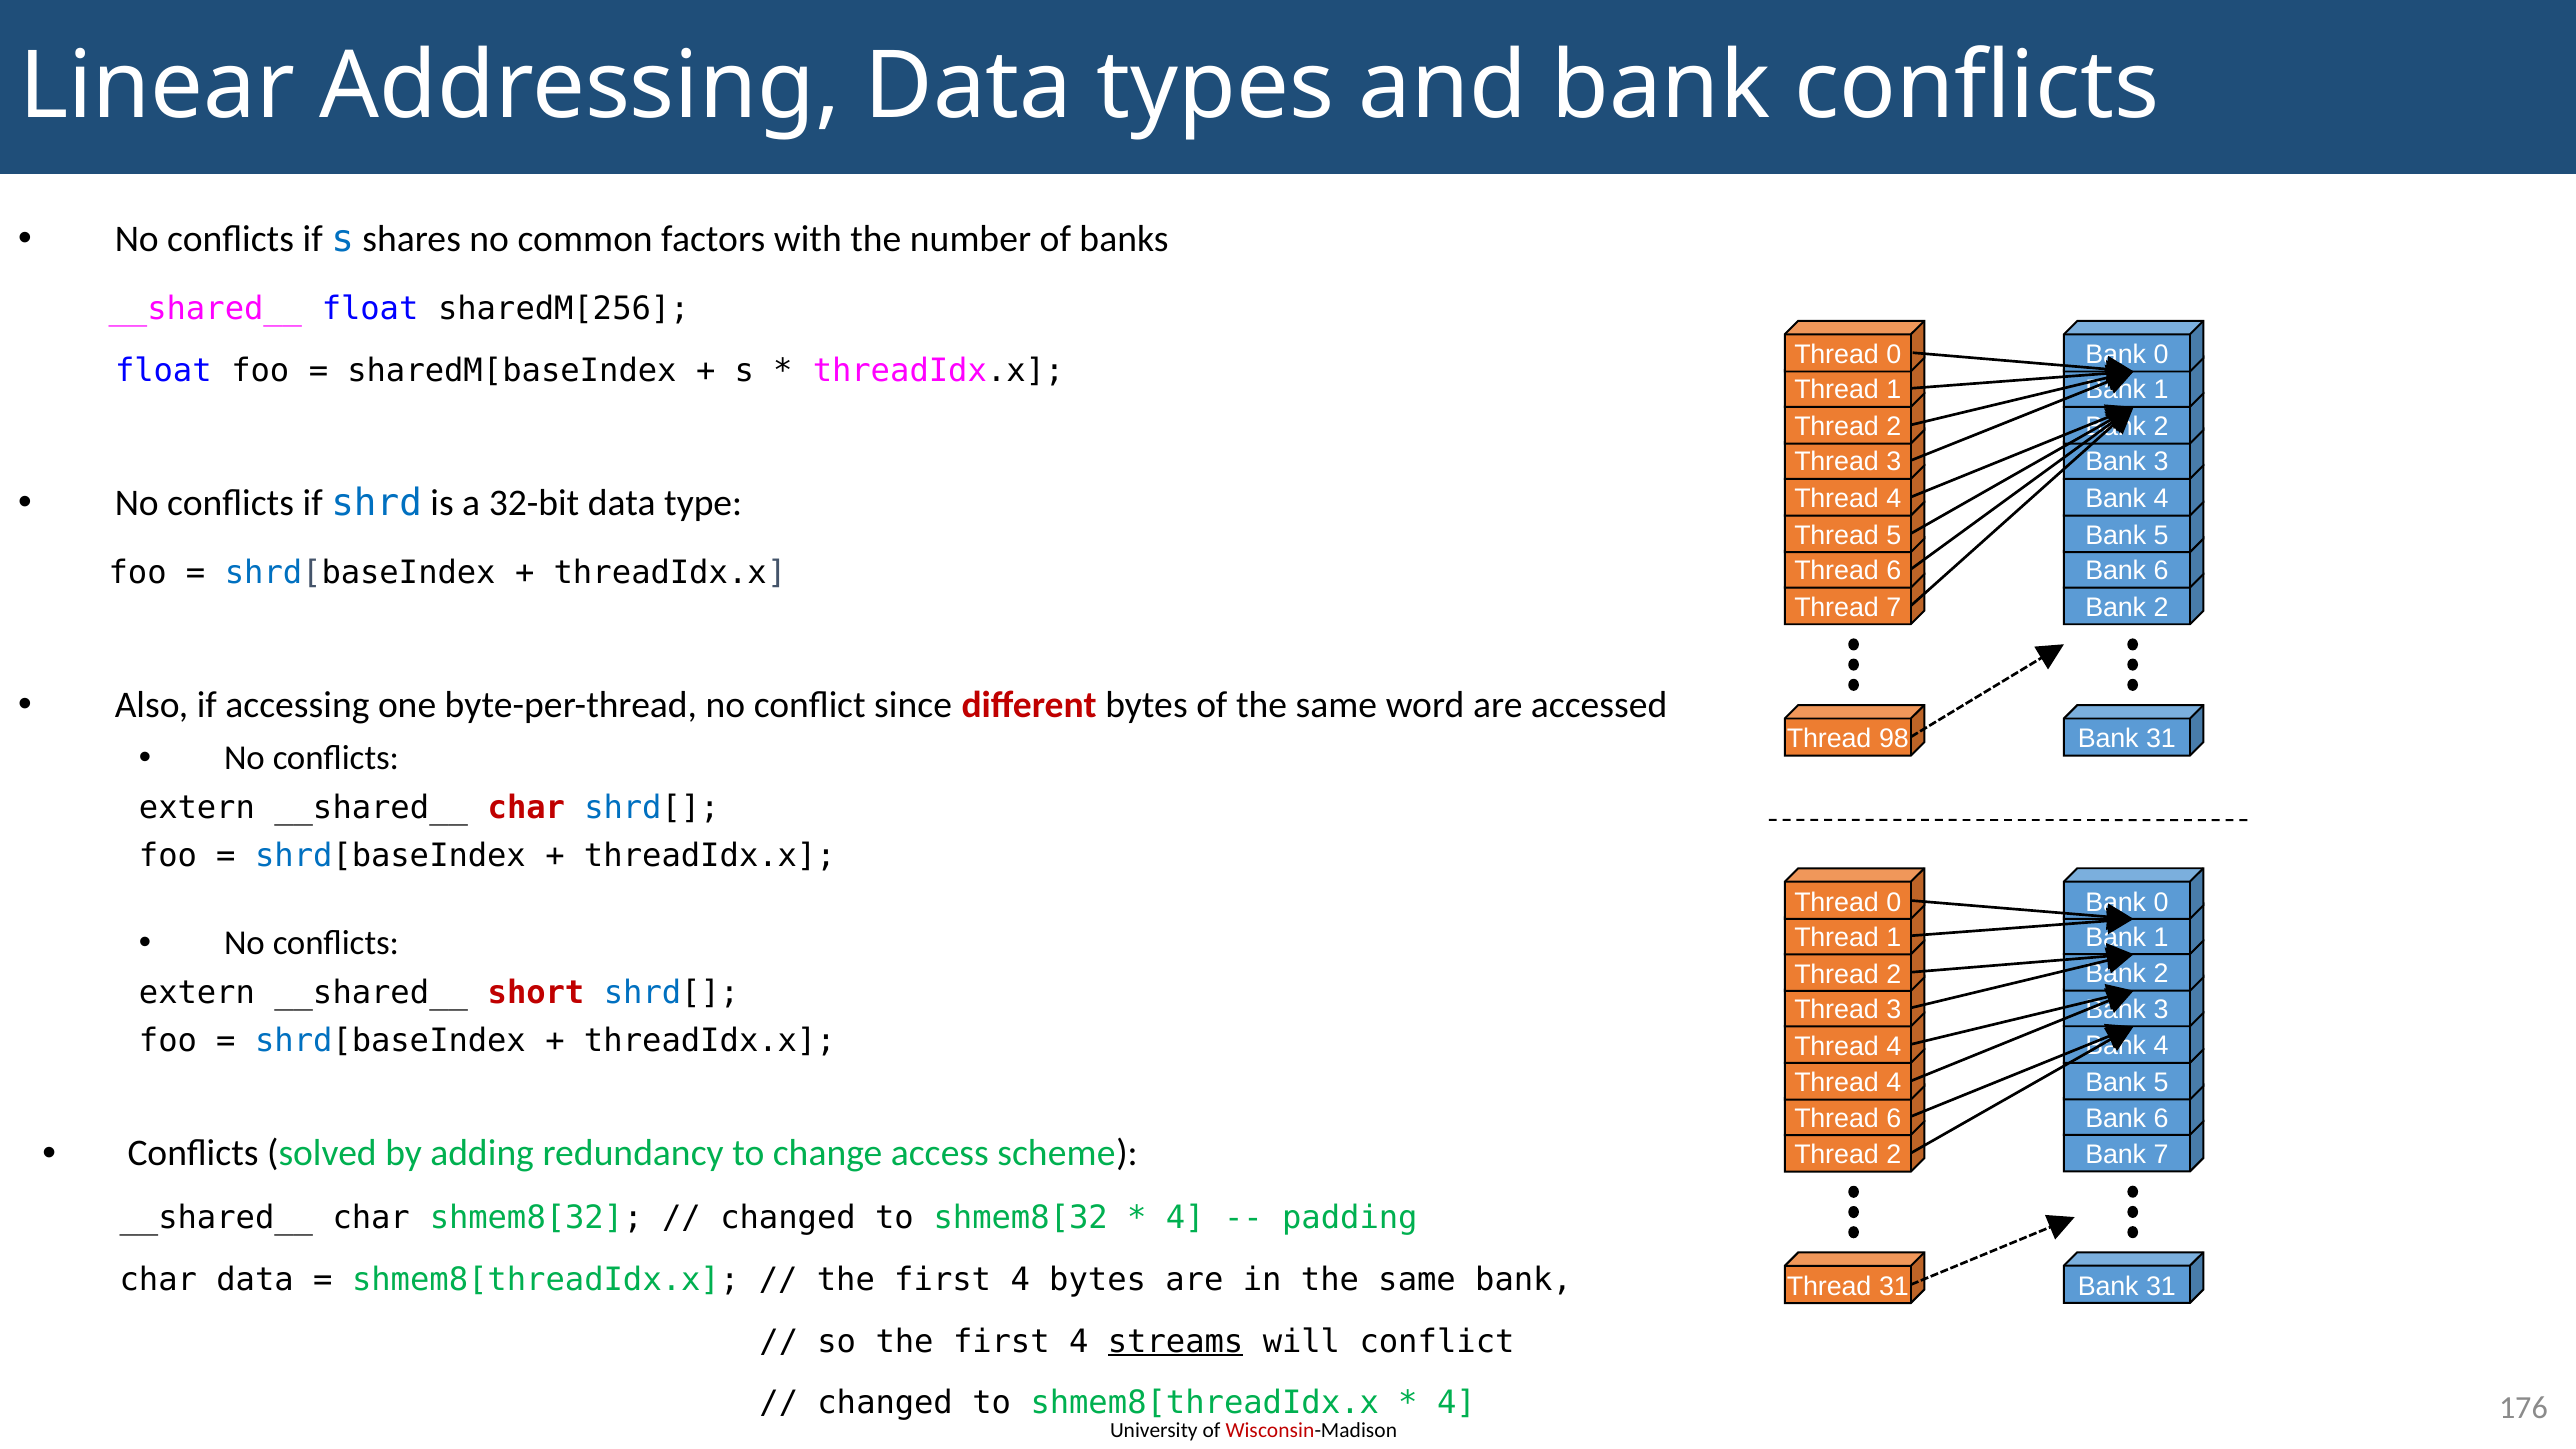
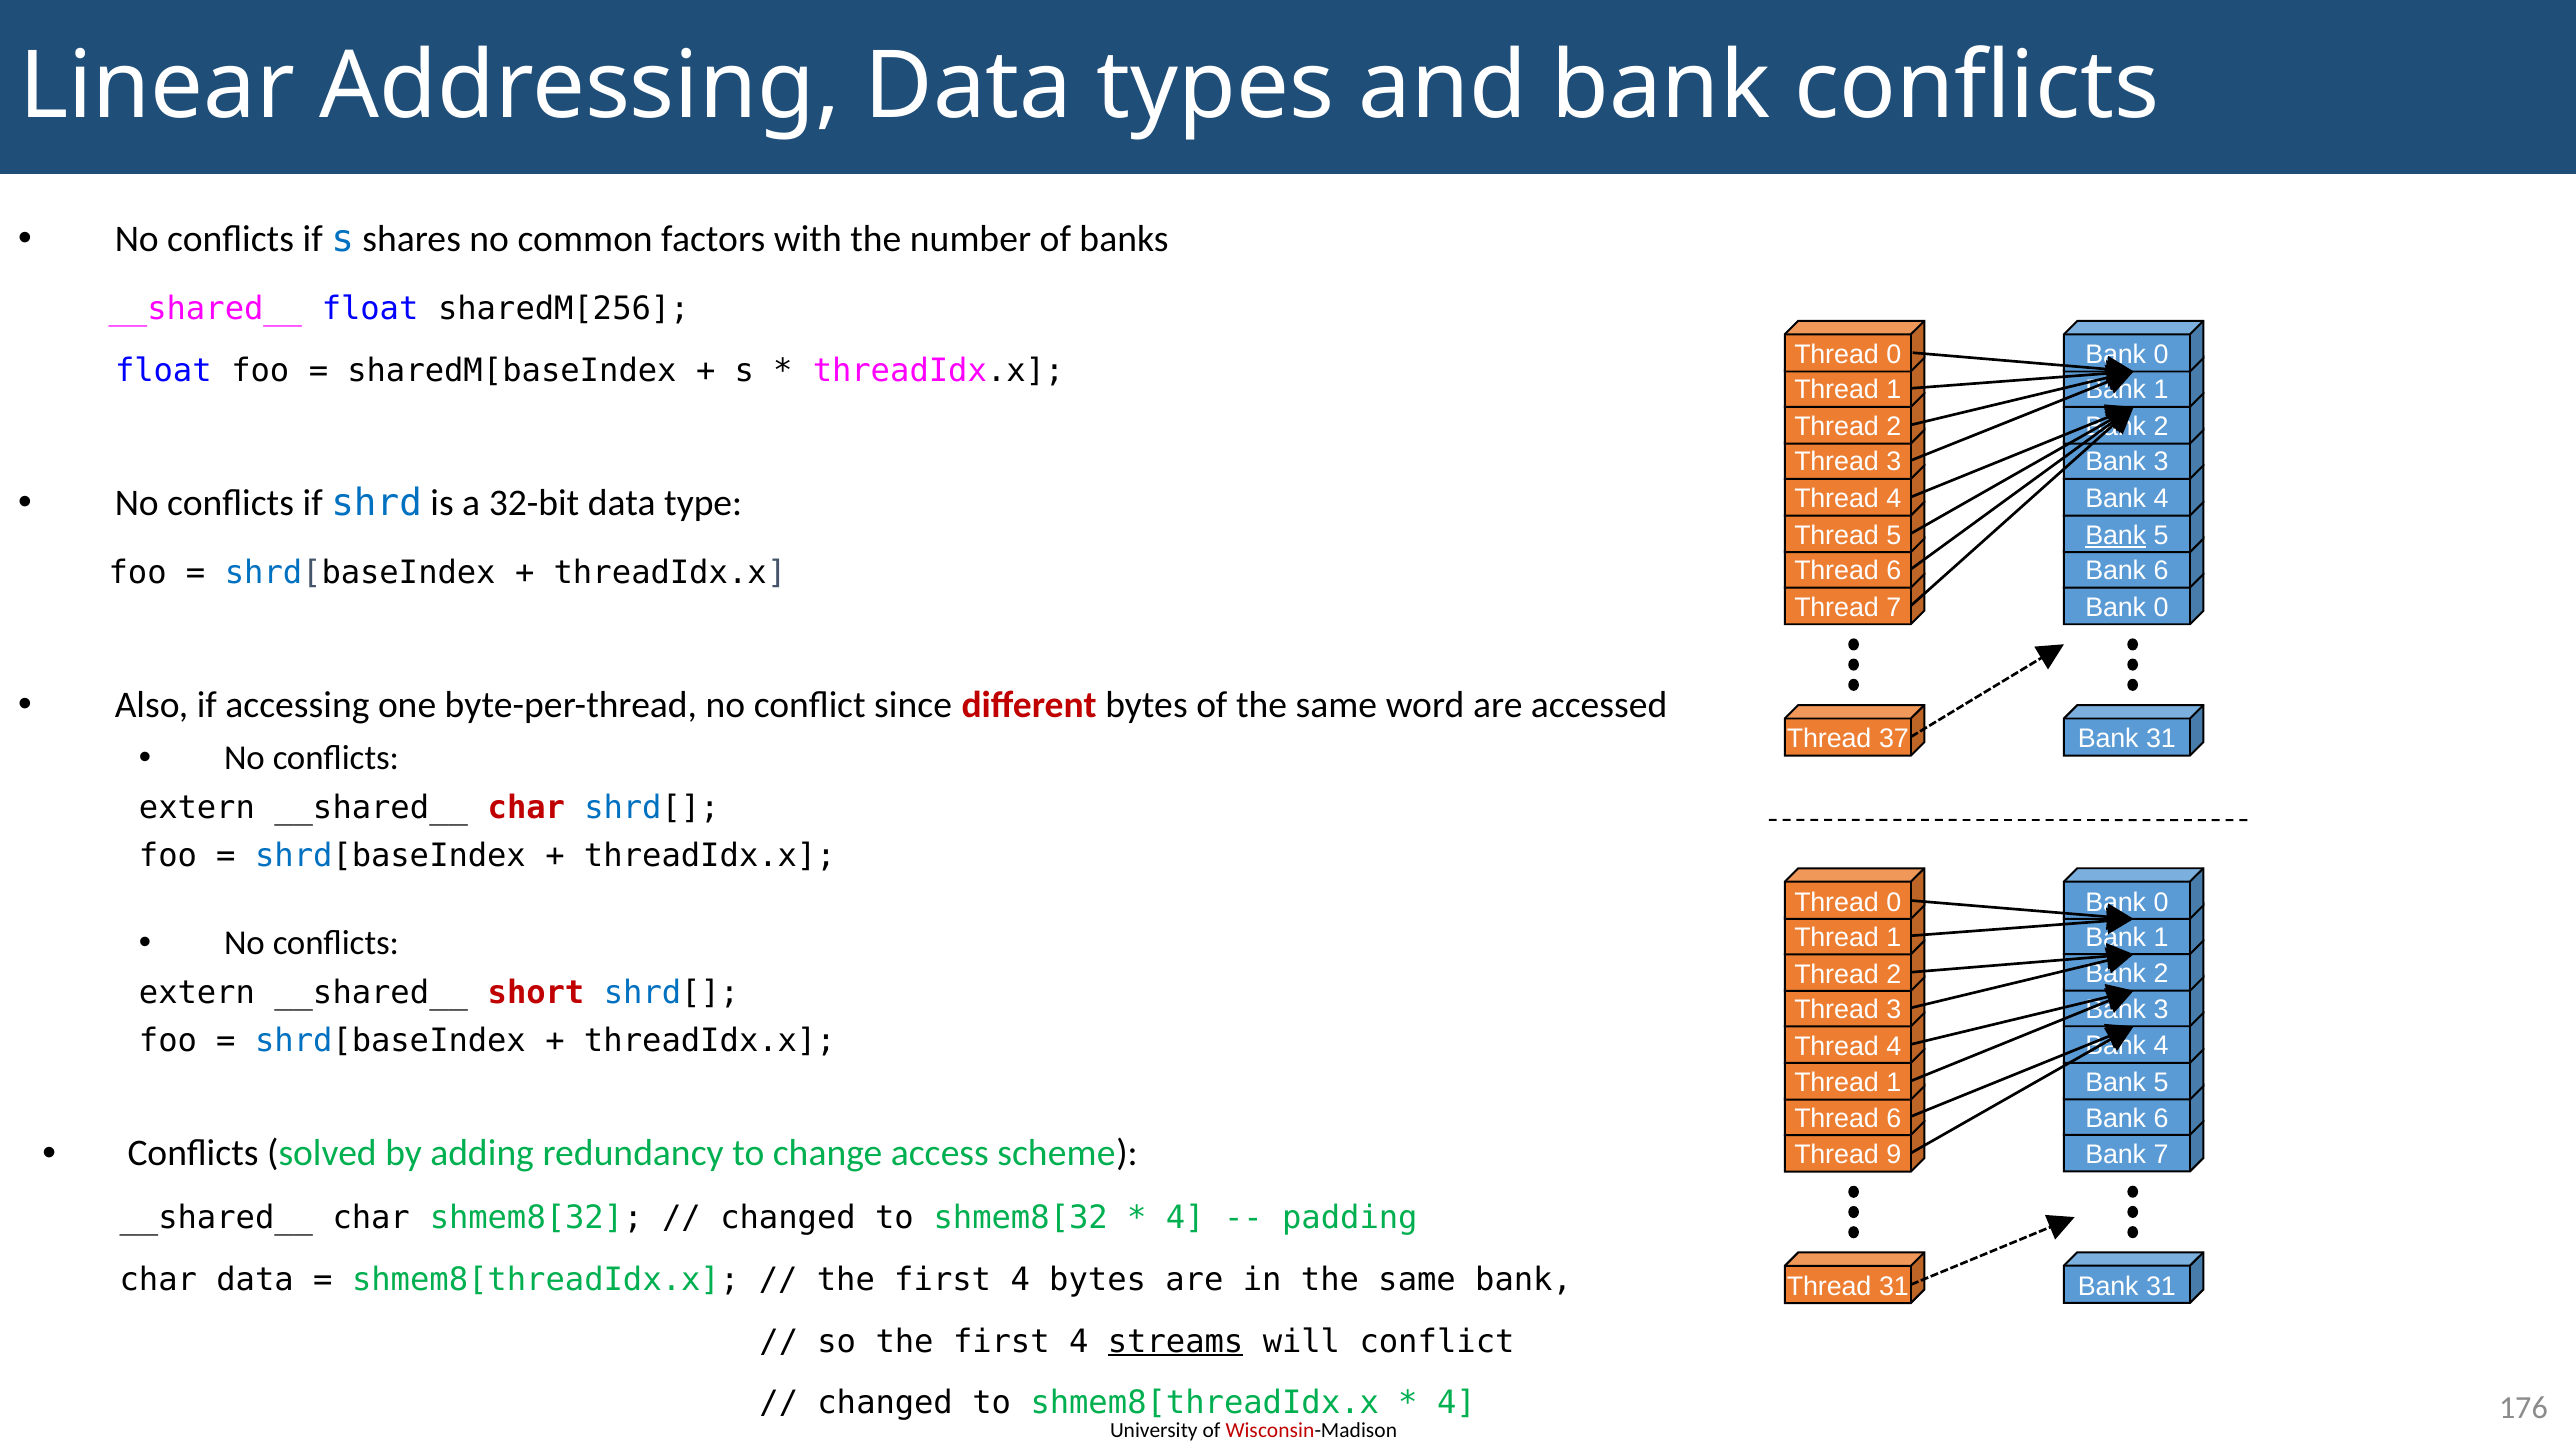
Bank underline: none -> present (2116, 535)
2: 2 -> 0 (2161, 607)
98: 98 -> 37 (1894, 739)
4: 4 -> 1 (1894, 1083)
2: 2 -> 9 (1894, 1155)
